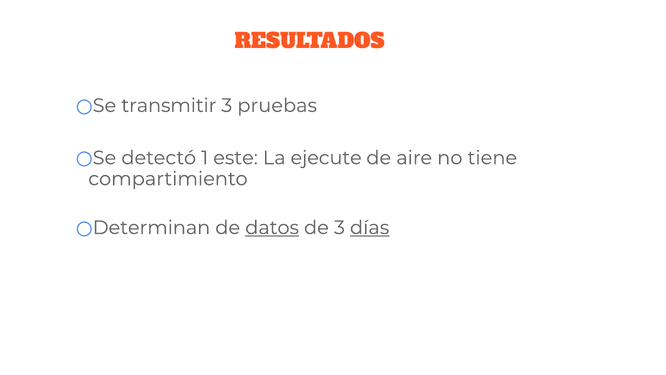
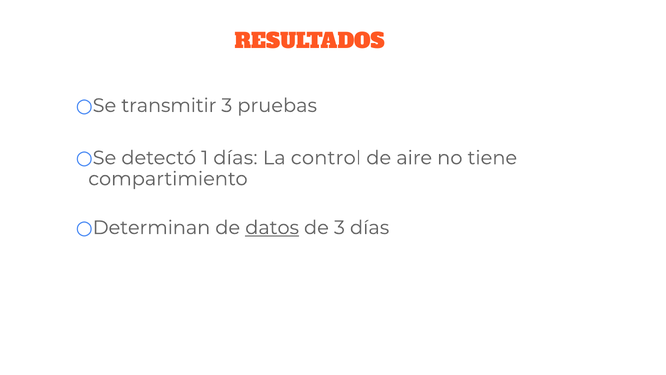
1 este: este -> días (235, 158)
ejecute: ejecute -> control (326, 158)
días underline: present -> none (370, 227)
